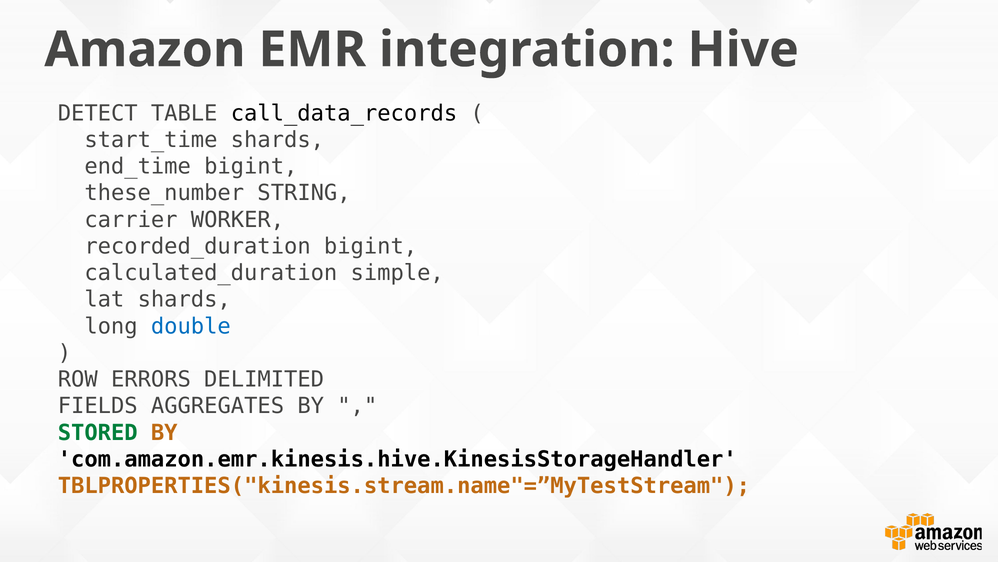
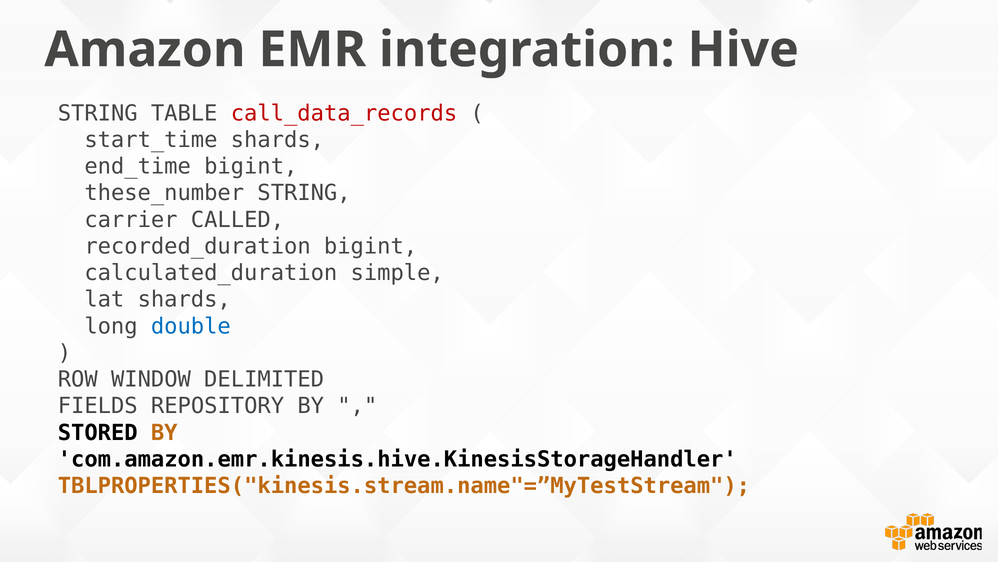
DETECT: DETECT -> STRING (98, 113)
call_data_records colour: black -> red (344, 113)
WORKER: WORKER -> CALLED (237, 220)
ERRORS: ERRORS -> WINDOW (151, 379)
AGGREGATES: AGGREGATES -> REPOSITORY (218, 406)
STORED colour: green -> black (98, 432)
